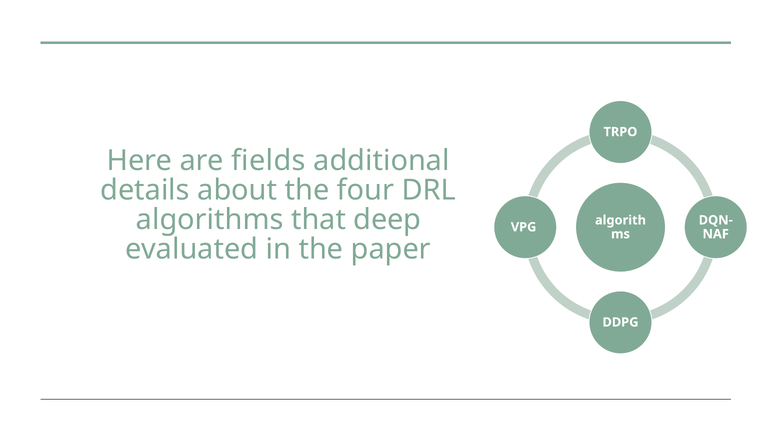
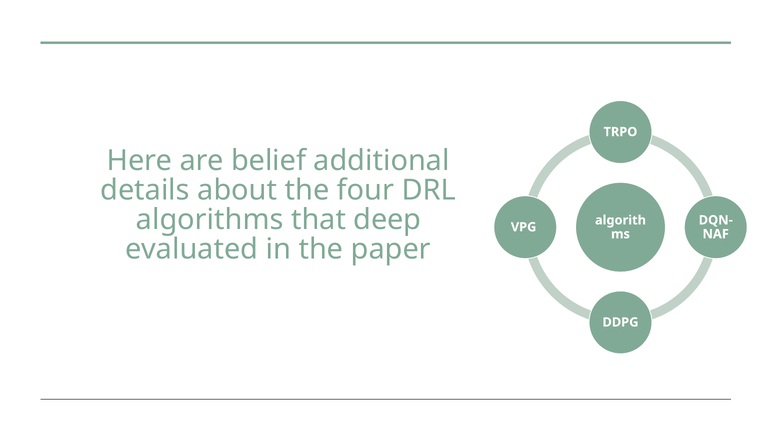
fields: fields -> belief (269, 161)
